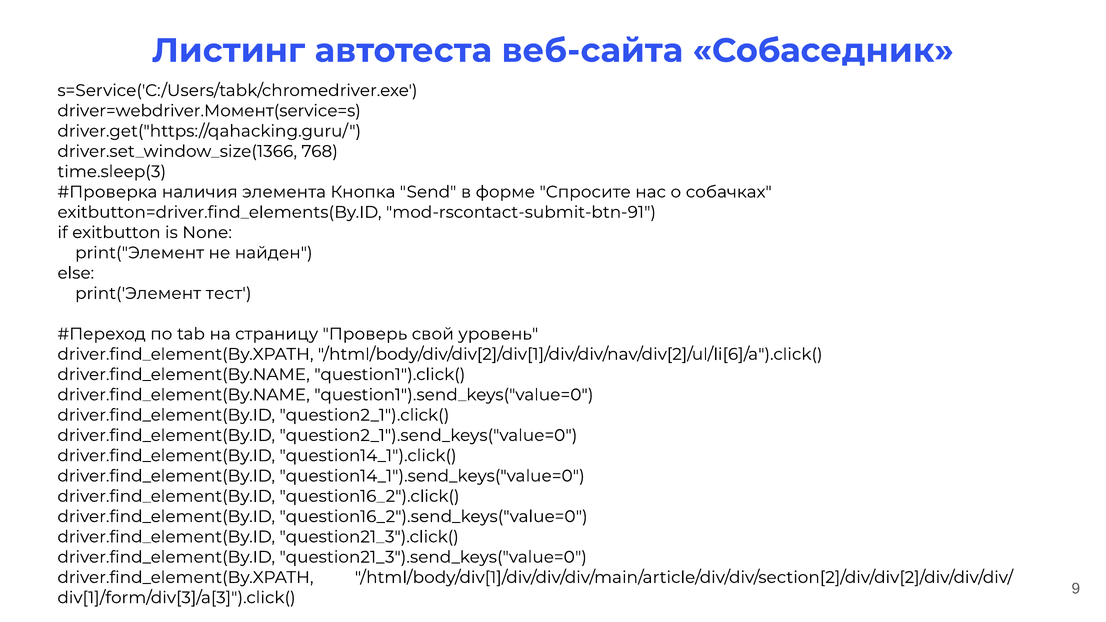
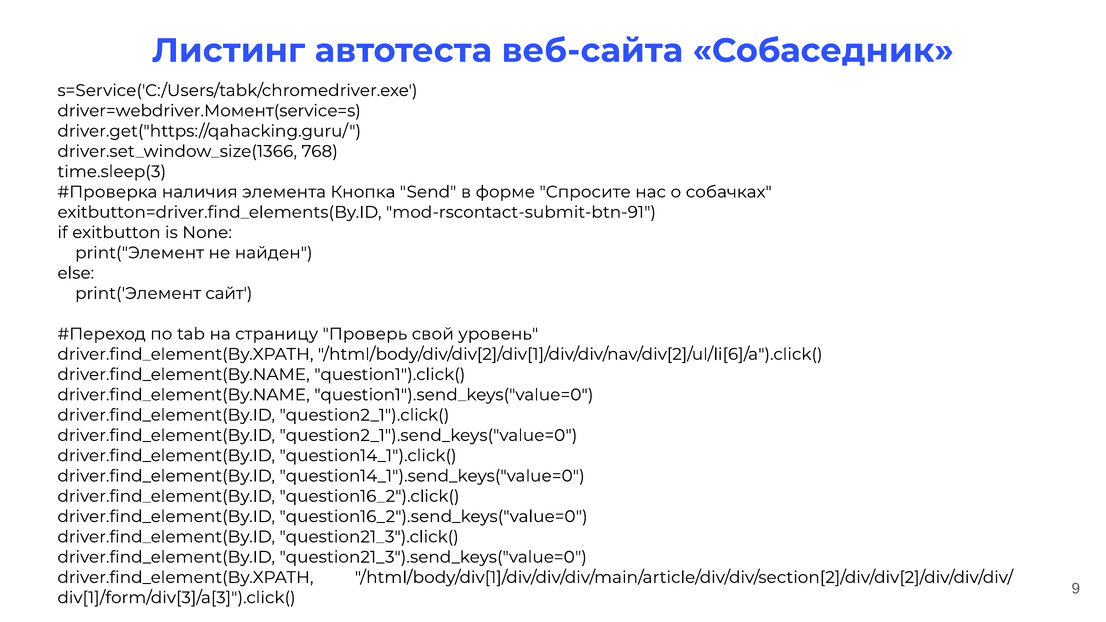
тест: тест -> сайт (229, 293)
